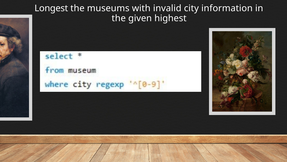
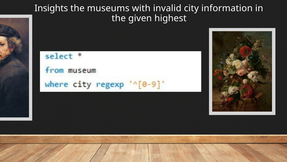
Longest: Longest -> Insights (51, 8)
